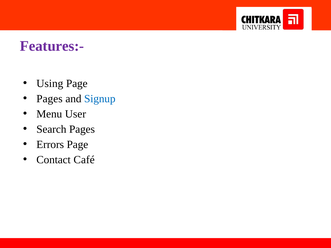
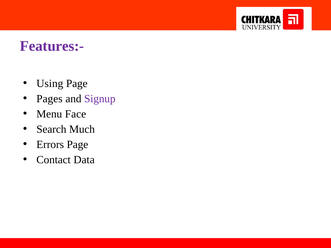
Signup colour: blue -> purple (100, 99)
User: User -> Face (76, 114)
Search Pages: Pages -> Much (82, 129)
Café: Café -> Data (84, 160)
